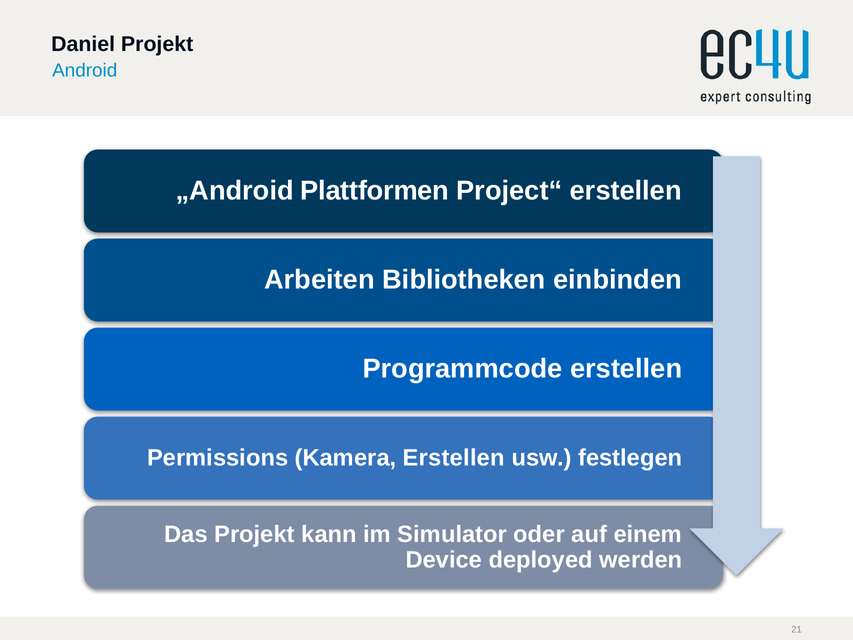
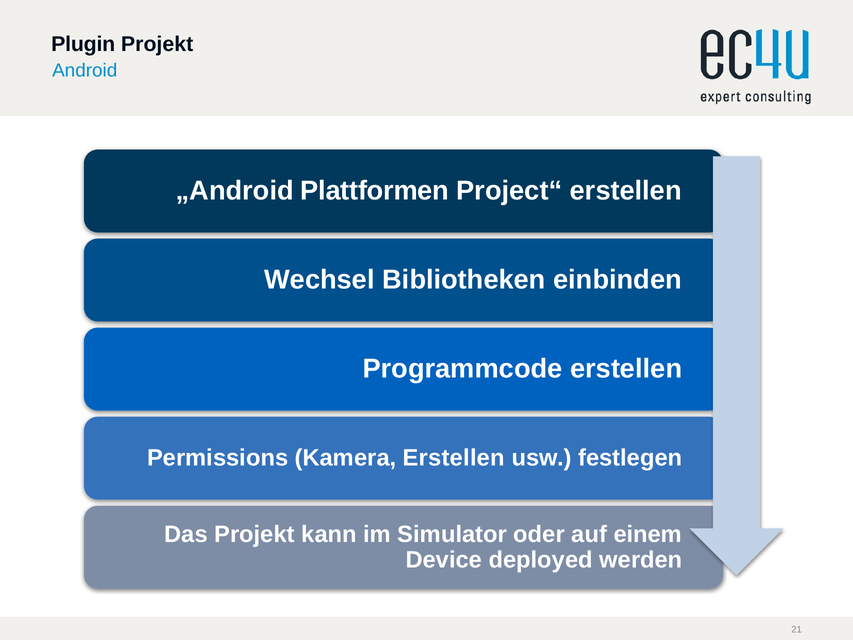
Daniel: Daniel -> Plugin (83, 44)
Arbeiten: Arbeiten -> Wechsel (319, 280)
